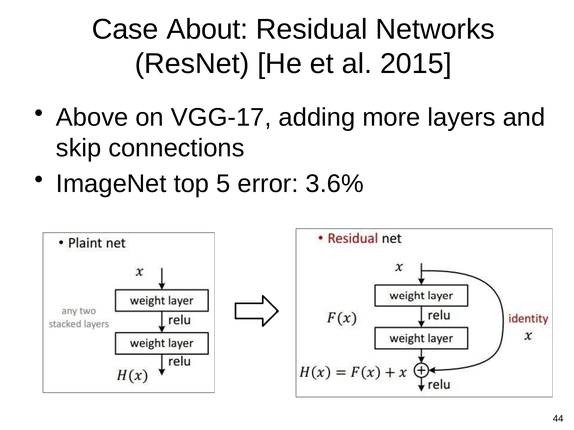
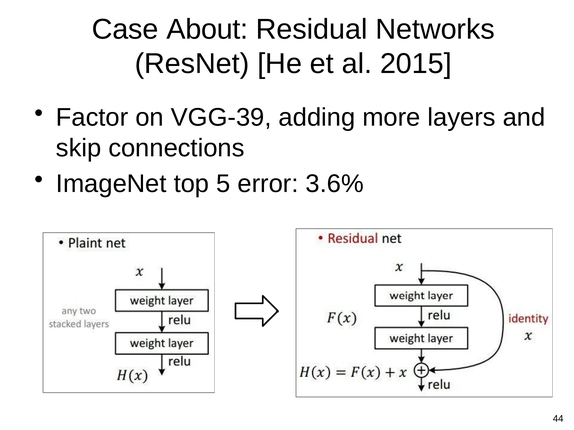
Above: Above -> Factor (92, 118)
VGG-17: VGG-17 -> VGG-39 (221, 118)
